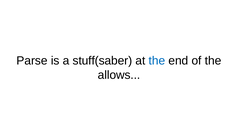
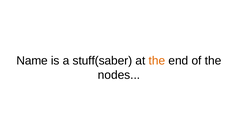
Parse: Parse -> Name (32, 61)
the colour: blue -> orange (157, 61)
allows: allows -> nodes (119, 75)
